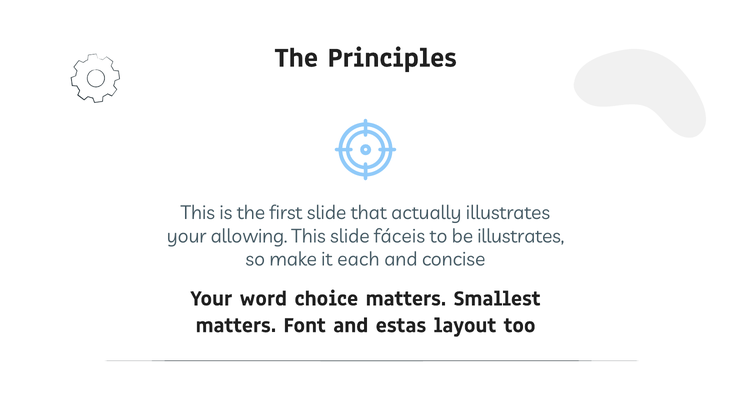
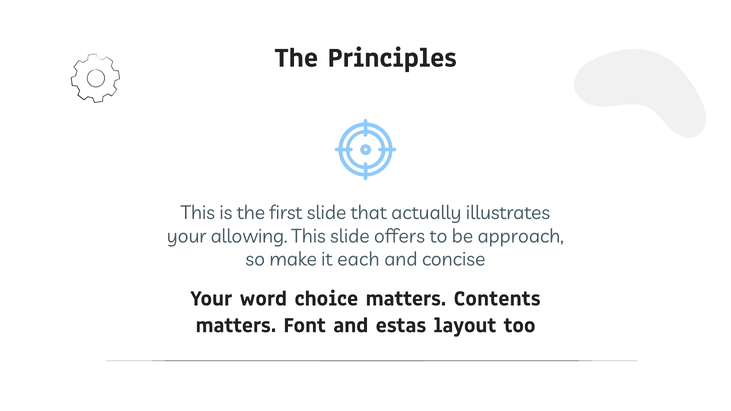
fáceis: fáceis -> offers (399, 236)
be illustrates: illustrates -> approach (521, 236)
Smallest: Smallest -> Contents (497, 298)
